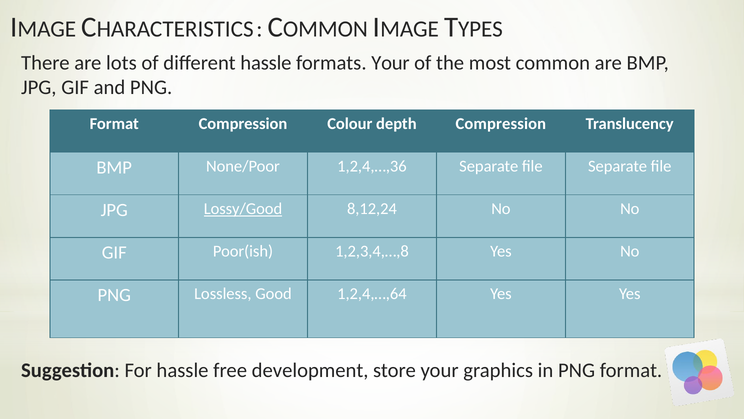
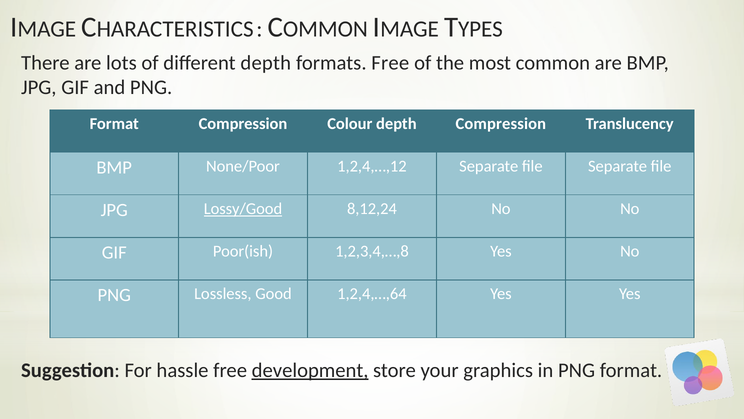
different hassle: hassle -> depth (266, 63)
formats Your: Your -> Free (390, 63)
1,2,4,…,36: 1,2,4,…,36 -> 1,2,4,…,12 (372, 166)
development underline: none -> present (310, 370)
